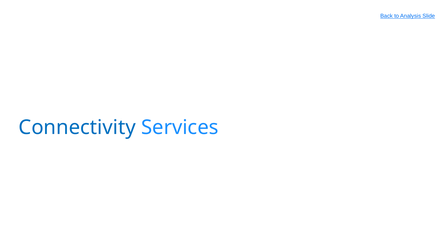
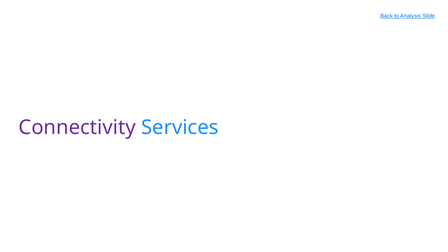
Connectivity colour: blue -> purple (77, 127)
